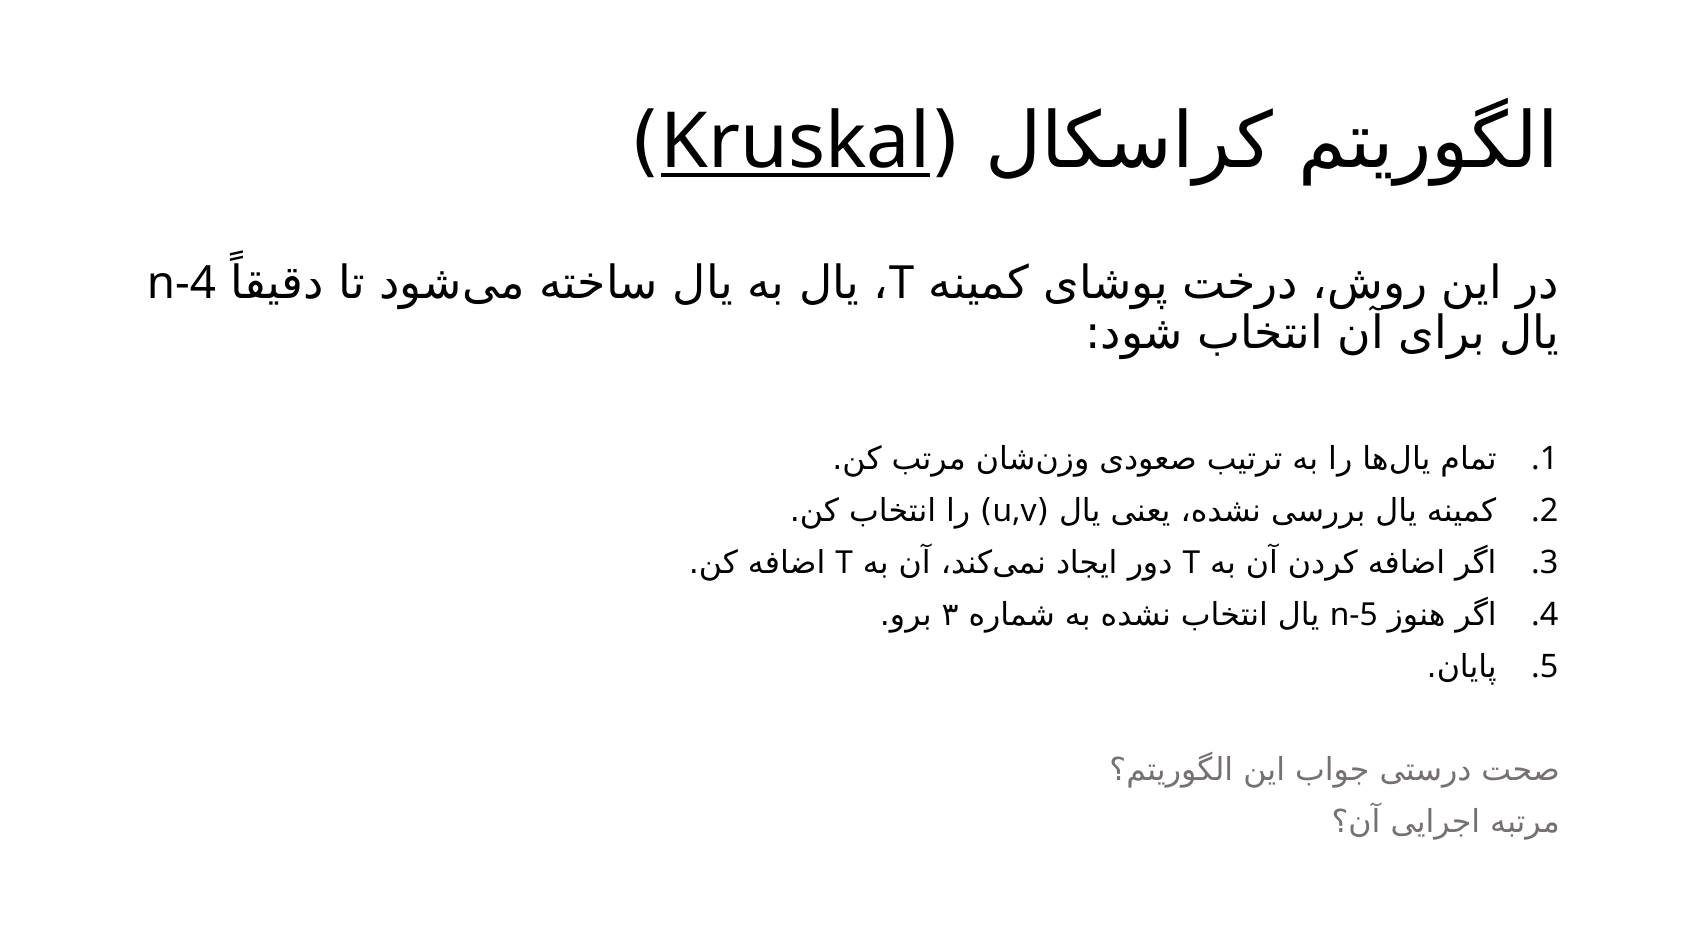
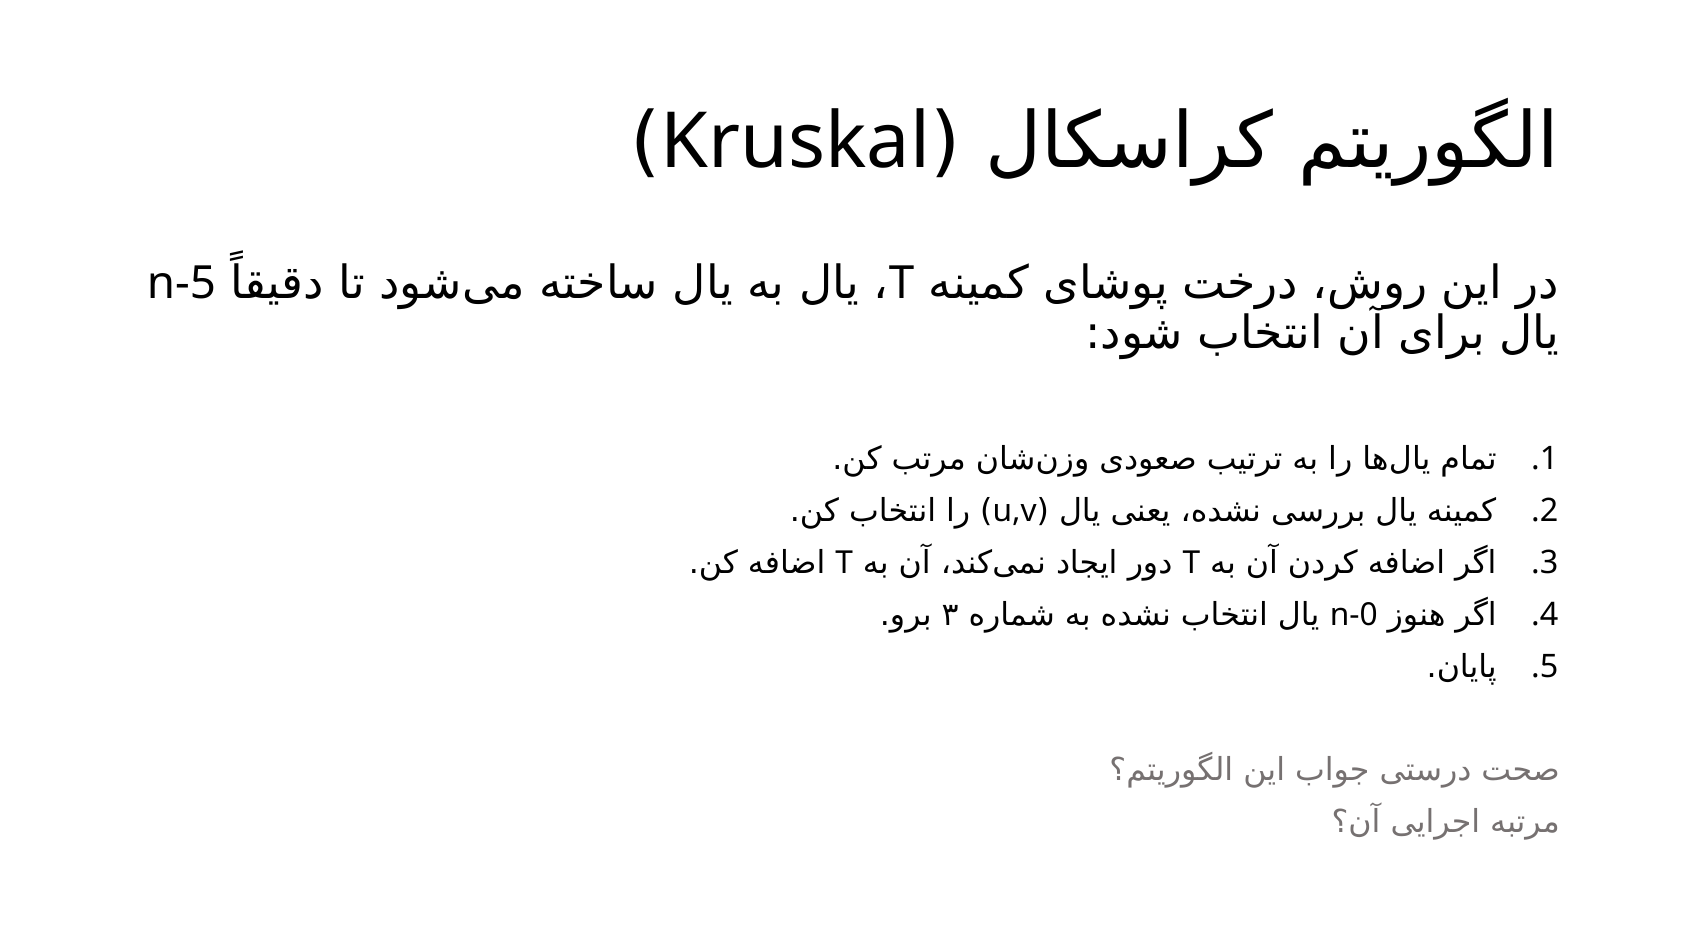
Kruskal underline: present -> none (795, 142)
n-4: n-4 -> n-5 (181, 284)
n-5: n-5 -> n-0 (1354, 615)
